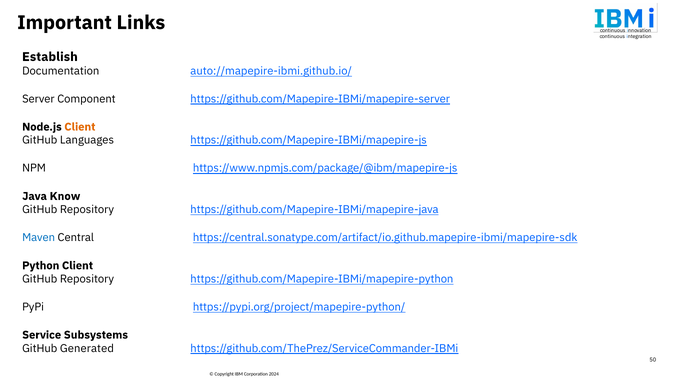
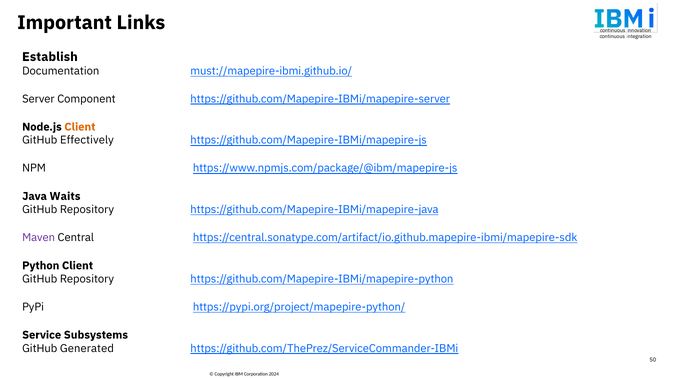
auto://mapepire-ibmi.github.io/: auto://mapepire-ibmi.github.io/ -> must://mapepire-ibmi.github.io/ (271, 71)
Languages: Languages -> Effectively (87, 141)
Know: Know -> Waits (65, 197)
Maven colour: blue -> purple (39, 238)
